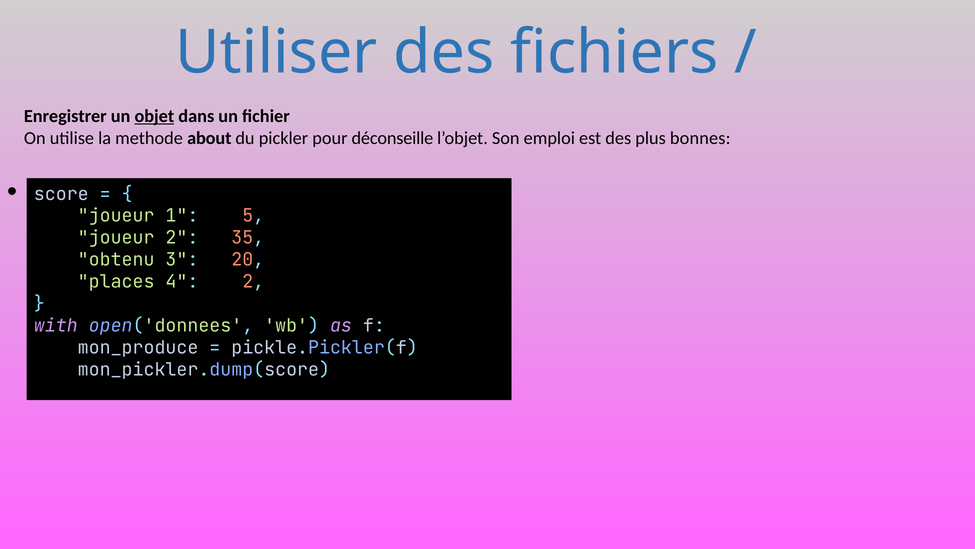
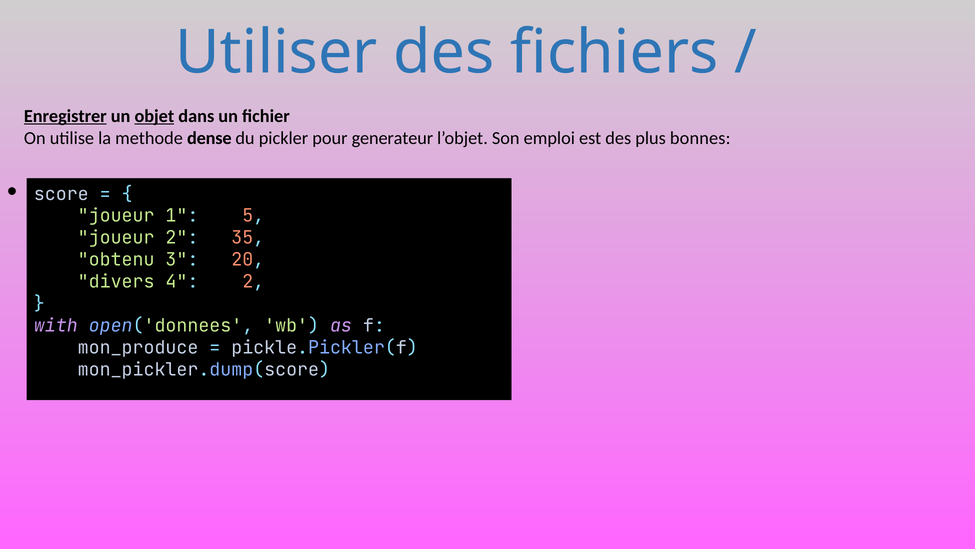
Enregistrer underline: none -> present (65, 116)
about: about -> dense (209, 138)
déconseille: déconseille -> generateur (392, 138)
places: places -> divers (116, 282)
